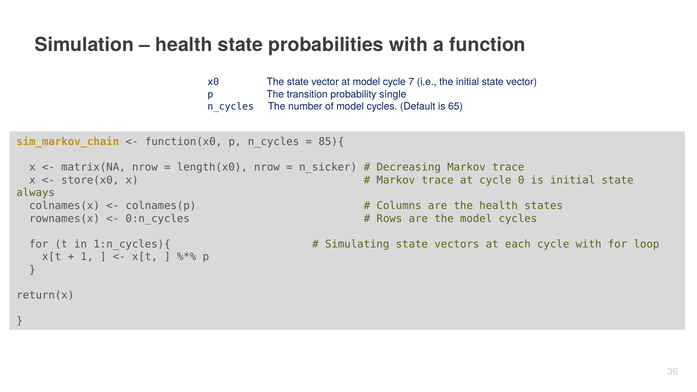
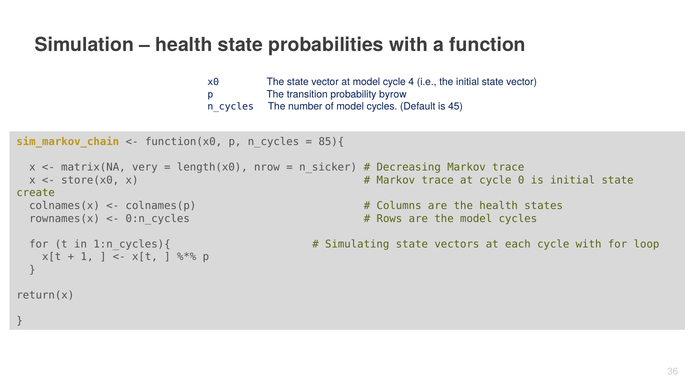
7: 7 -> 4 (411, 82)
single: single -> byrow (393, 94)
65: 65 -> 45 (455, 106)
matrix(NA nrow: nrow -> very (145, 167)
always: always -> create (36, 193)
